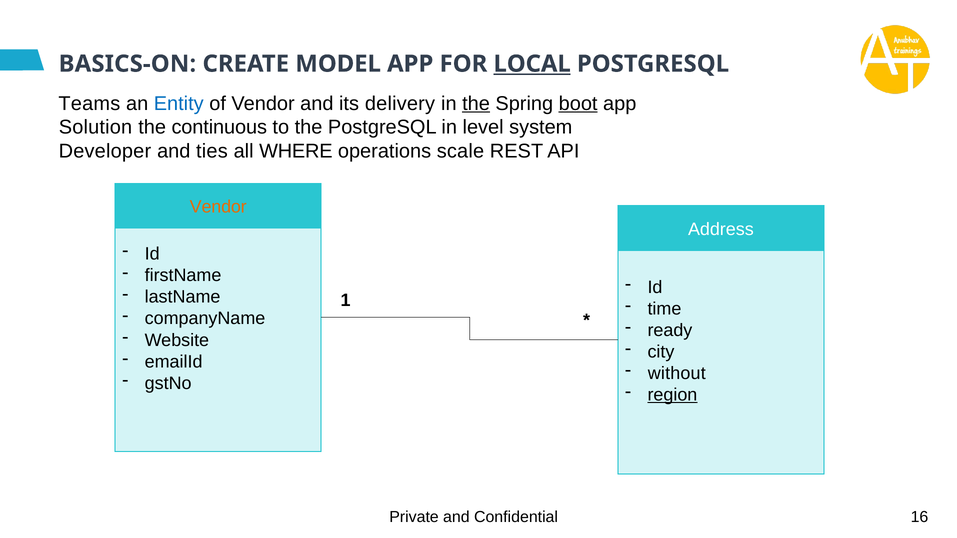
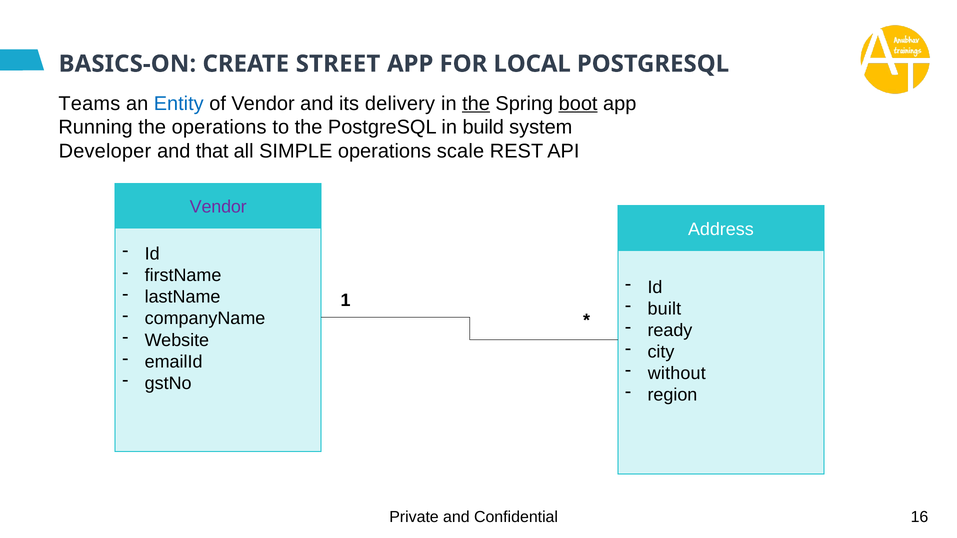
MODEL: MODEL -> STREET (338, 64)
LOCAL underline: present -> none (532, 64)
Solution: Solution -> Running (96, 127)
the continuous: continuous -> operations (219, 127)
level: level -> build (483, 127)
ties: ties -> that (212, 151)
WHERE: WHERE -> SIMPLE (296, 151)
Vendor colour: orange -> purple (218, 207)
time: time -> built (664, 309)
region underline: present -> none (672, 395)
